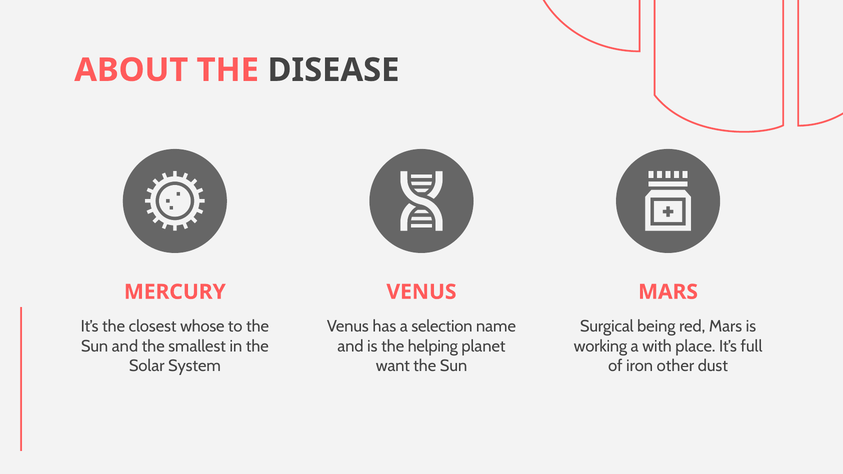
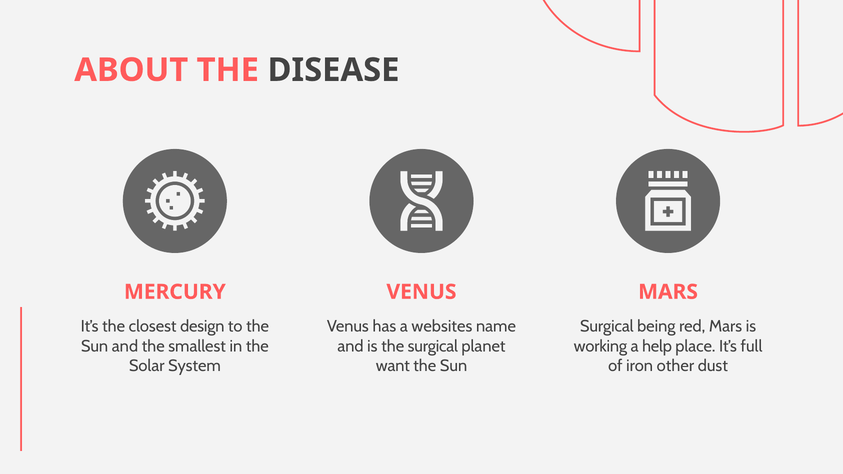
whose: whose -> design (202, 327)
selection: selection -> websites (442, 327)
the helping: helping -> surgical (433, 346)
with: with -> help (657, 346)
